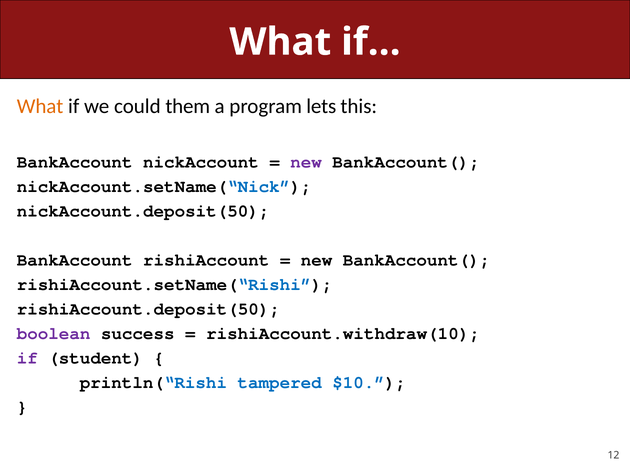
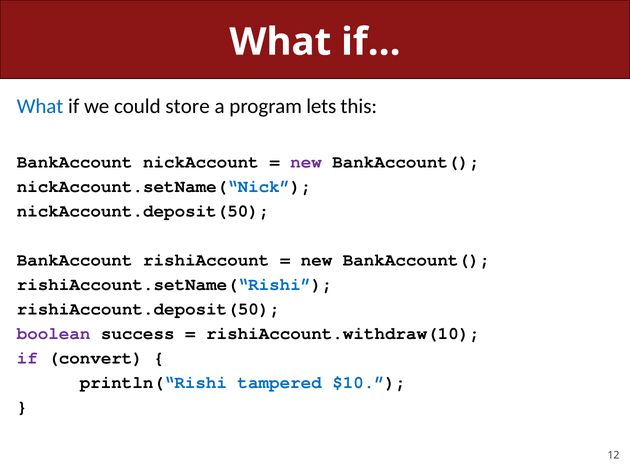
What colour: orange -> blue (40, 106)
them: them -> store (188, 106)
student: student -> convert (96, 358)
